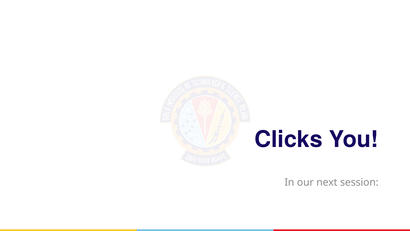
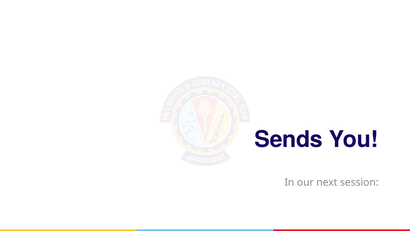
Clicks: Clicks -> Sends (289, 139)
